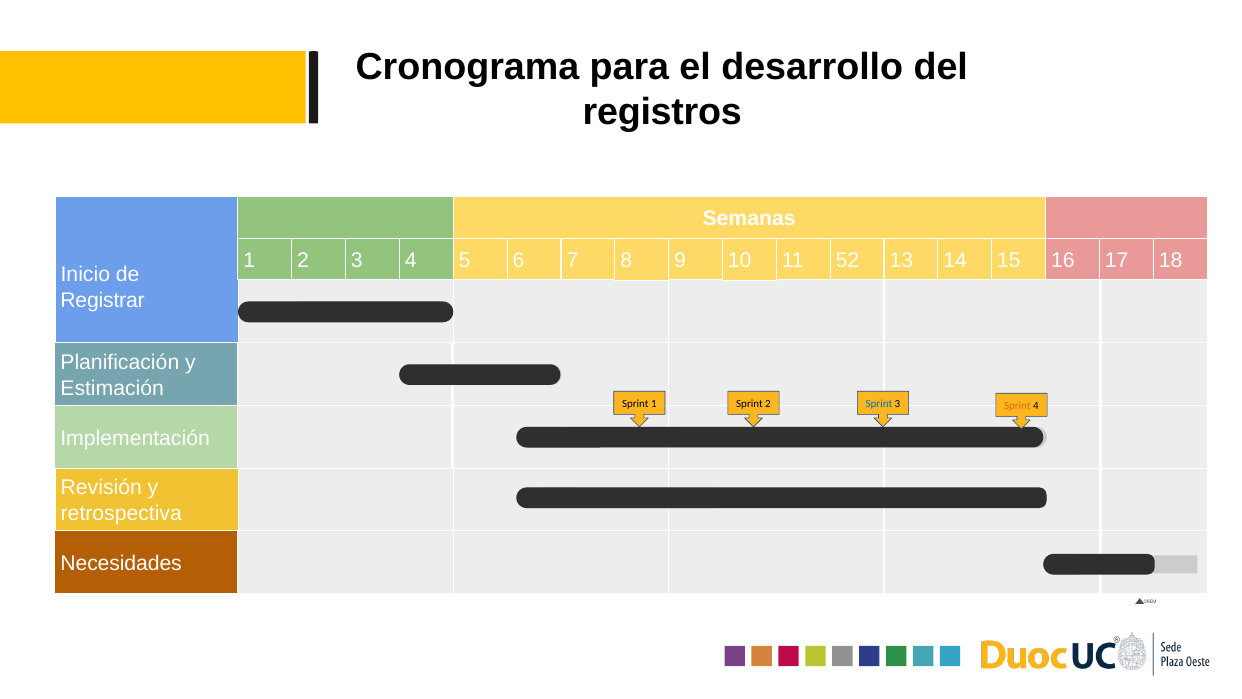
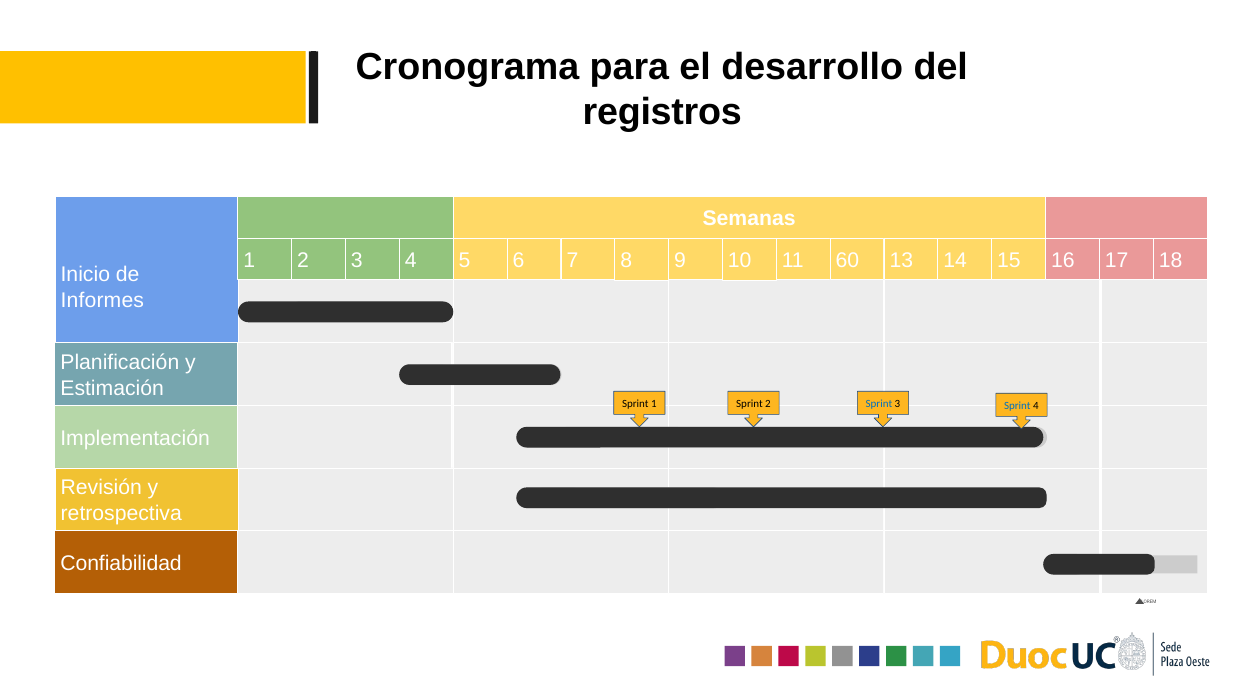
52: 52 -> 60 (847, 260)
Registrar: Registrar -> Informes (102, 300)
Sprint colour: orange -> blue (1017, 405)
Necesidades: Necesidades -> Confiabilidad (121, 563)
